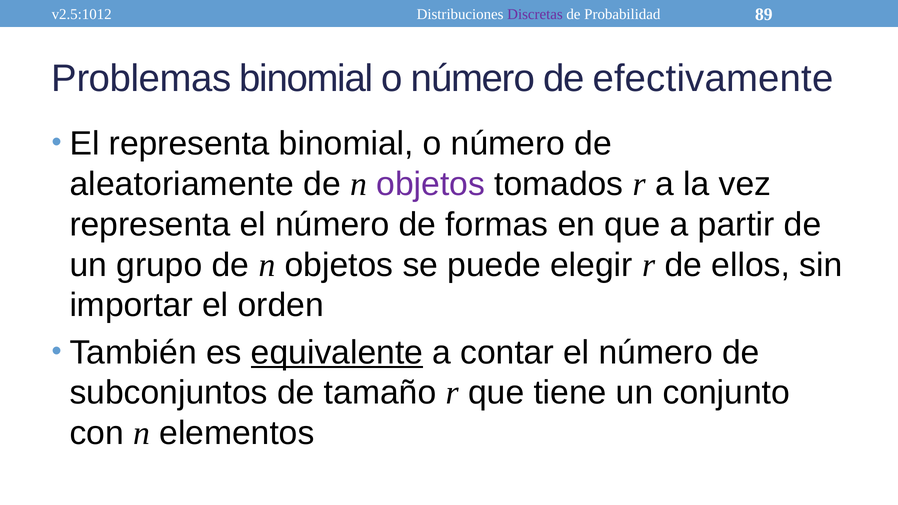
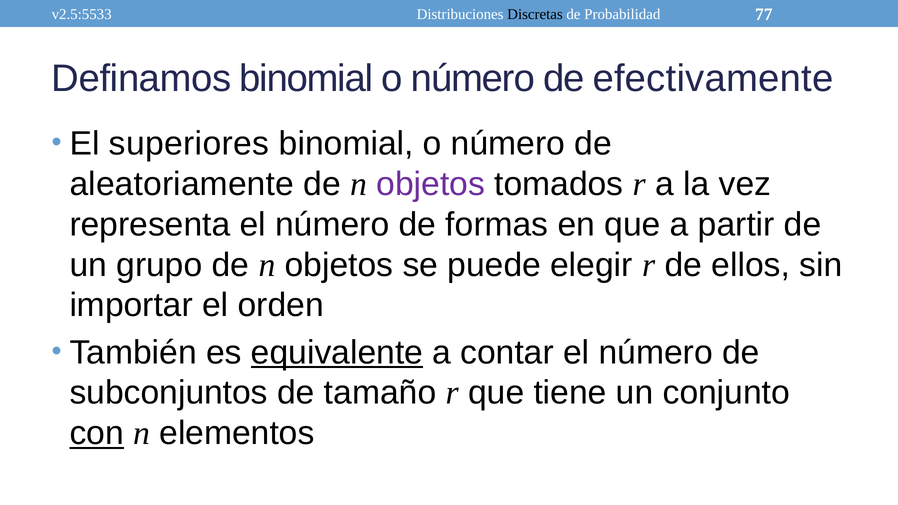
v2.5:1012: v2.5:1012 -> v2.5:5533 (82, 15)
Discretas colour: purple -> black (535, 15)
89: 89 -> 77 (764, 15)
Problemas: Problemas -> Definamos (141, 78)
El representa: representa -> superiores (189, 144)
con underline: none -> present (97, 433)
